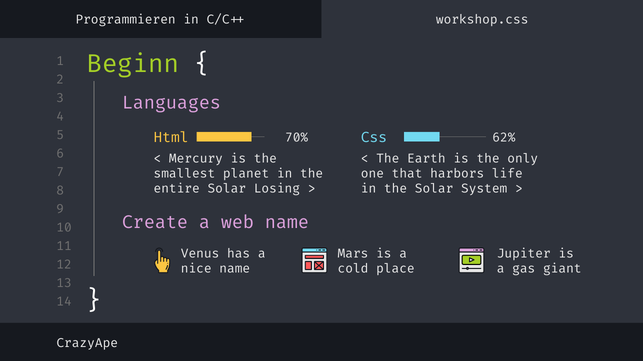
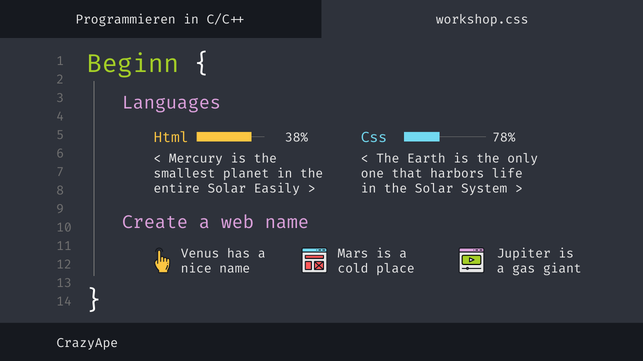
70%: 70% -> 38% (297, 138)
62%: 62% -> 78% (504, 138)
Losing: Losing -> Easily (277, 189)
